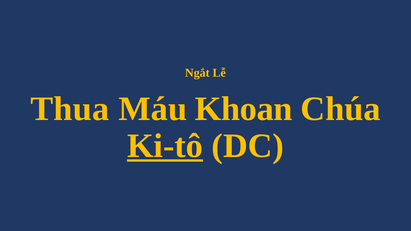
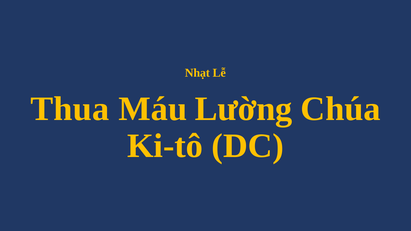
Ngắt: Ngắt -> Nhạt (197, 73)
Khoan: Khoan -> Lường (244, 109)
Ki-tô underline: present -> none (165, 146)
